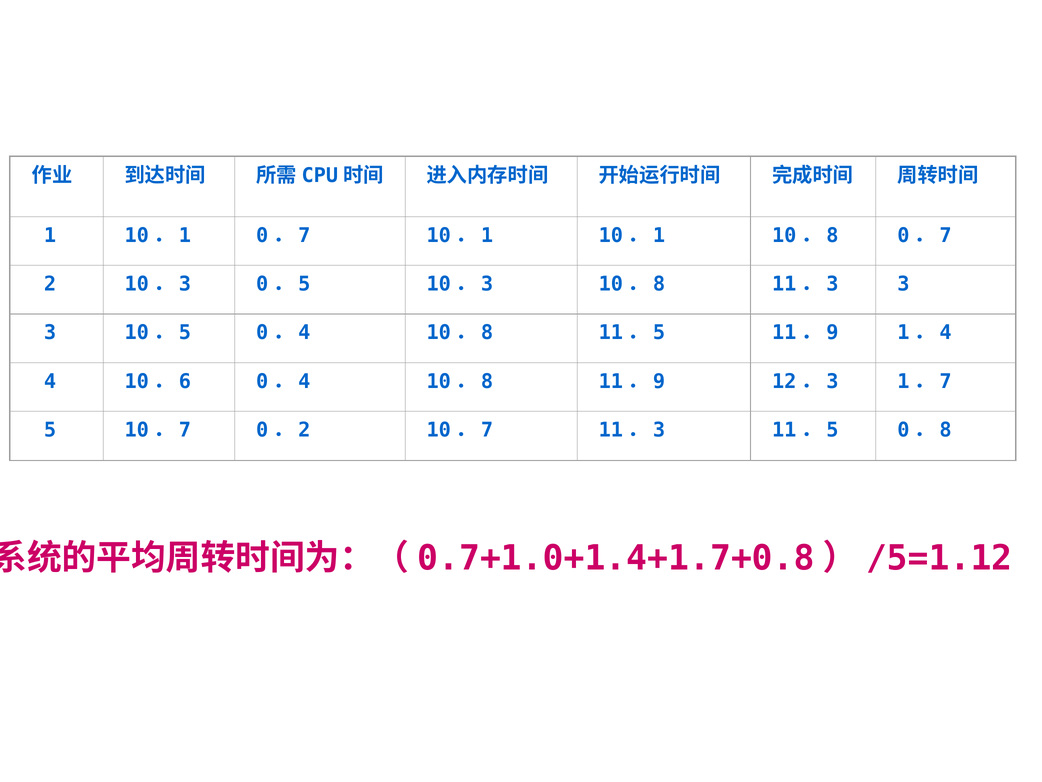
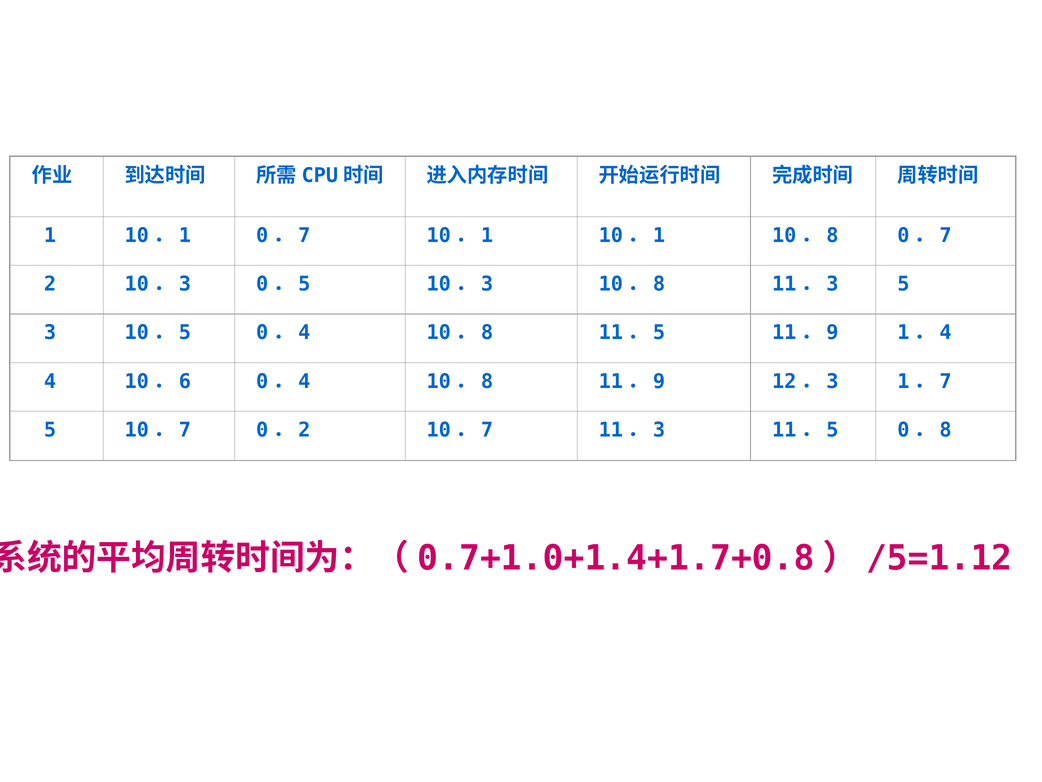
11．3 3: 3 -> 5 (903, 284)
